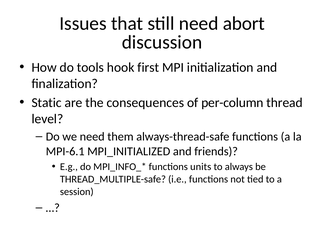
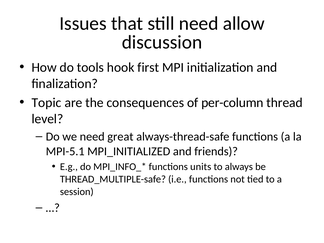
abort: abort -> allow (244, 24)
Static: Static -> Topic (47, 103)
them: them -> great (120, 137)
MPI-6.1: MPI-6.1 -> MPI-5.1 (65, 151)
